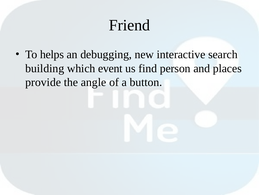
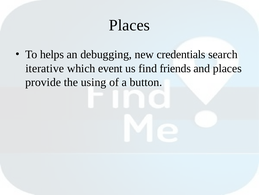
Friend: Friend -> Places (129, 25)
interactive: interactive -> credentials (181, 54)
building: building -> iterative (45, 68)
person: person -> friends (175, 68)
angle: angle -> using (94, 82)
